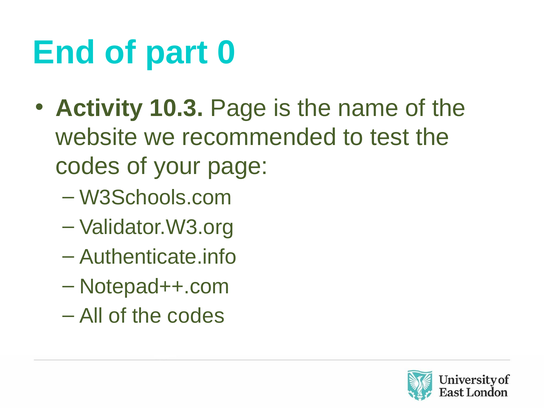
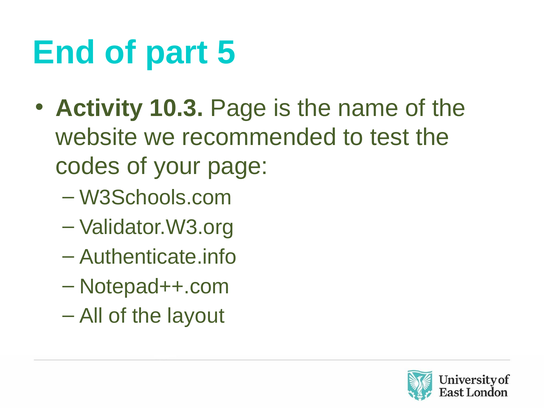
0: 0 -> 5 (226, 53)
of the codes: codes -> layout (196, 316)
